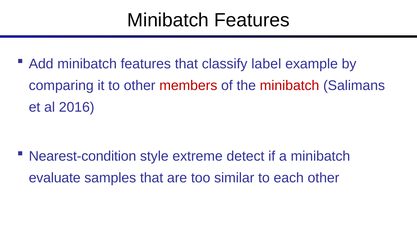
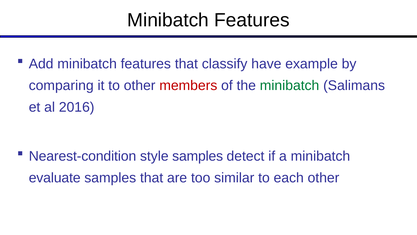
label: label -> have (266, 64)
minibatch colour: red -> green (290, 85)
style extreme: extreme -> samples (198, 156)
